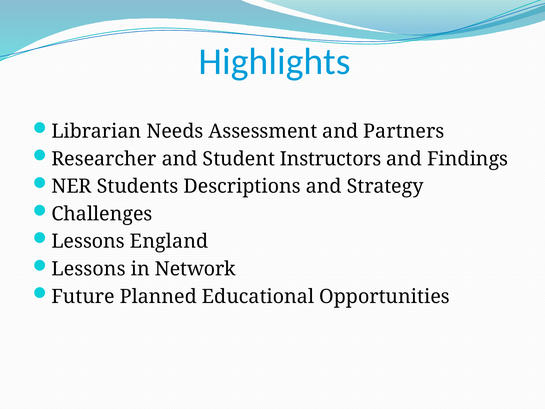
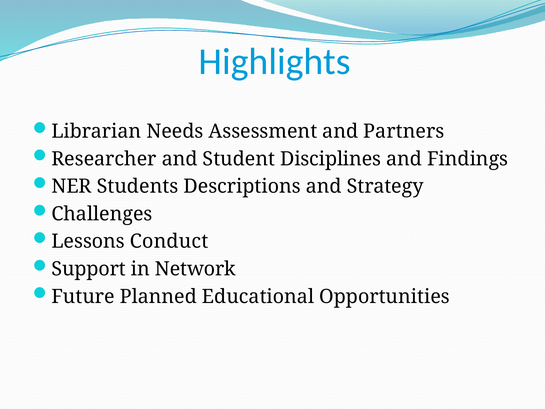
Instructors: Instructors -> Disciplines (331, 159)
England: England -> Conduct (169, 241)
Lessons: Lessons -> Support (89, 269)
